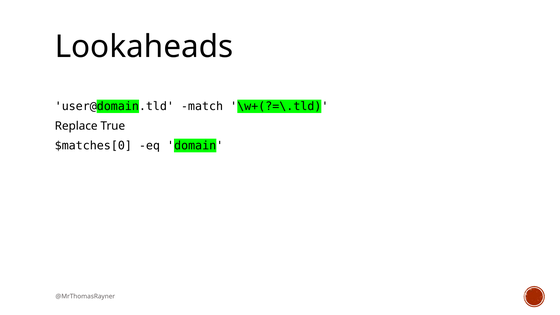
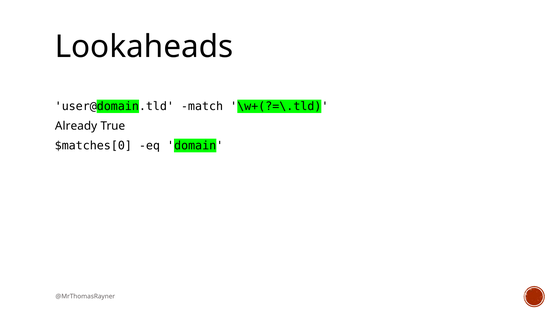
Replace: Replace -> Already (76, 126)
